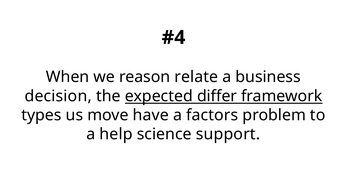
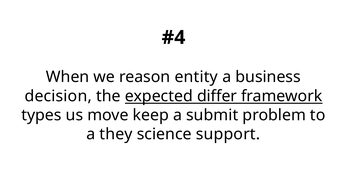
relate: relate -> entity (196, 77)
have: have -> keep (151, 115)
factors: factors -> submit (212, 115)
help: help -> they (116, 134)
